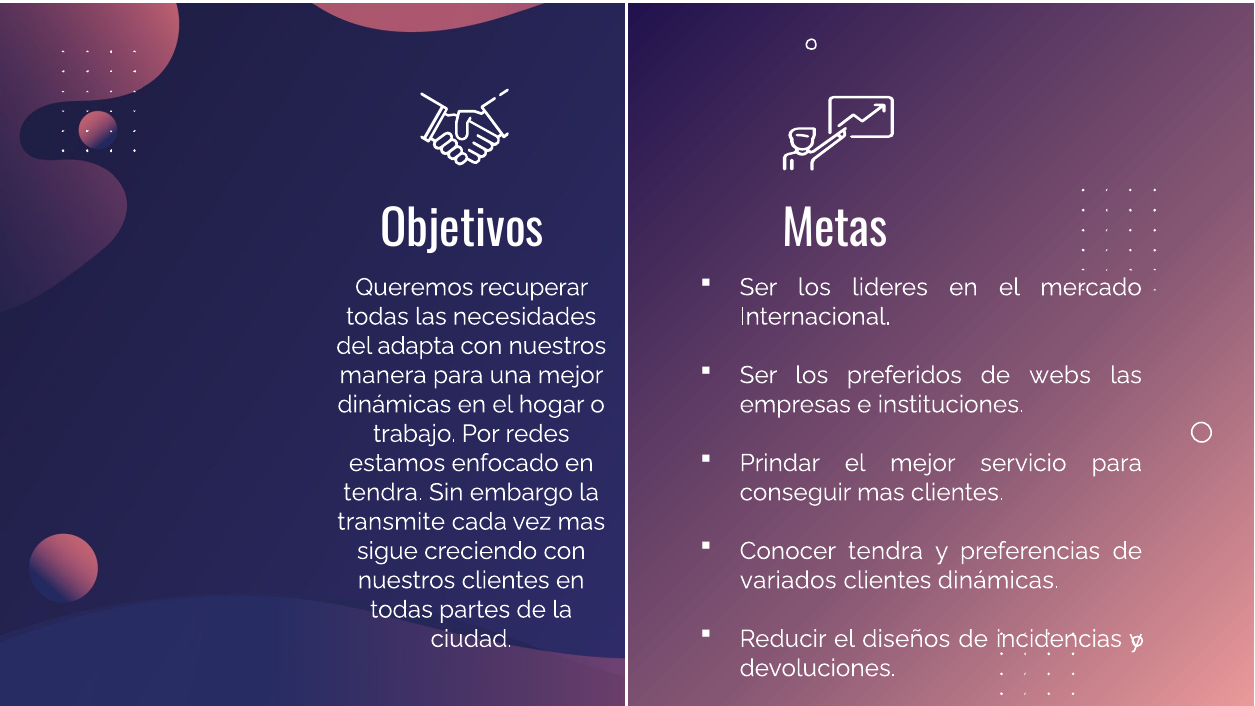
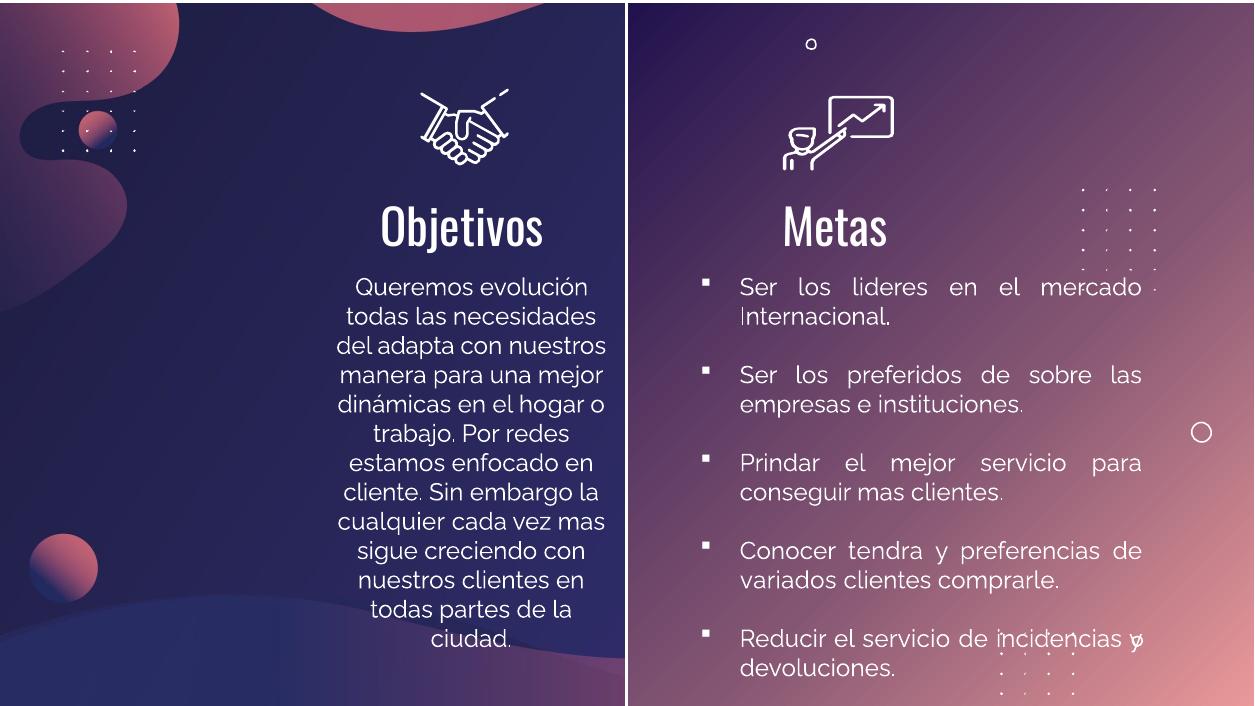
recuperar: recuperar -> evolución (534, 287)
webs: webs -> sobre (1060, 375)
tendra: tendra -> cliente (383, 492)
transmite: transmite -> cualquier (391, 522)
clientes dinámicas: dinámicas -> comprarle (998, 580)
el diseños: diseños -> servicio (906, 639)
